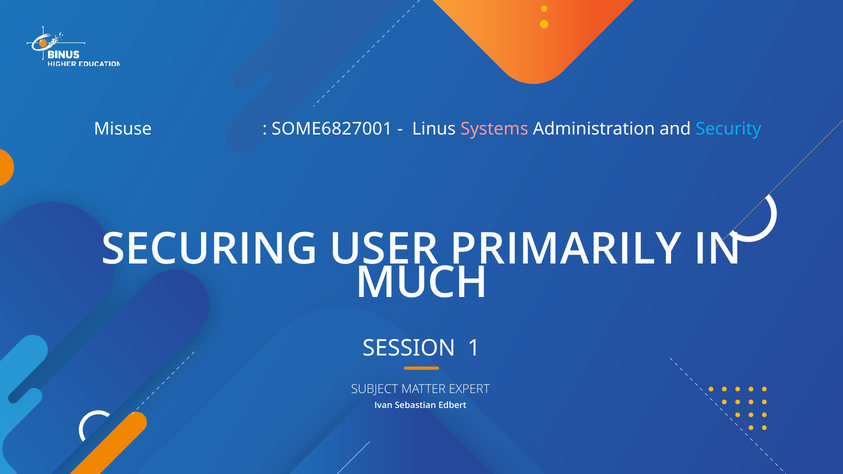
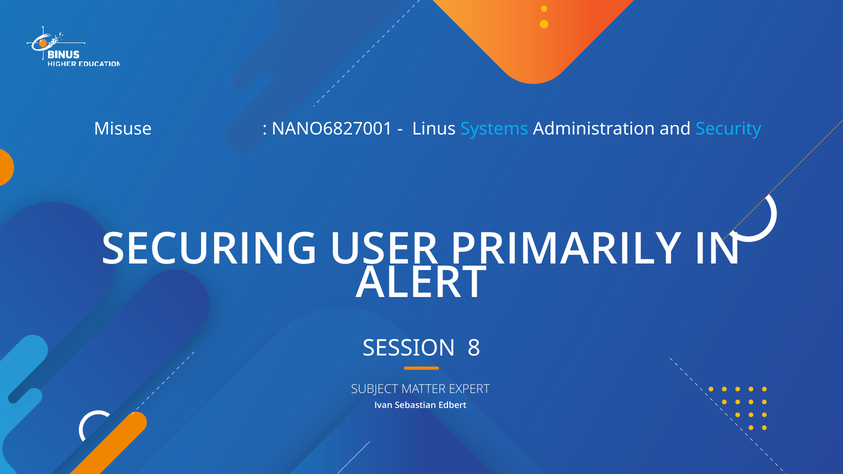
SOME6827001: SOME6827001 -> NANO6827001 (332, 129)
Systems colour: pink -> light blue (494, 129)
MUCH: MUCH -> ALERT (421, 283)
1: 1 -> 8 (474, 349)
